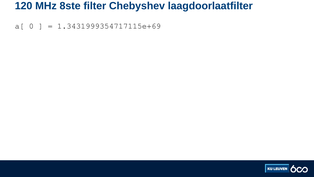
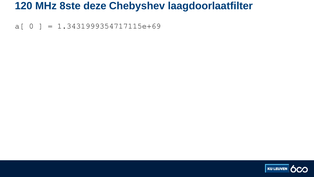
filter: filter -> deze (95, 6)
